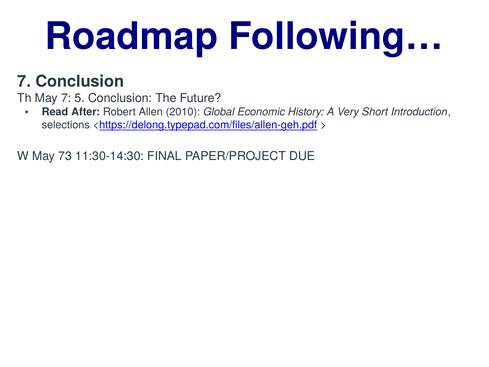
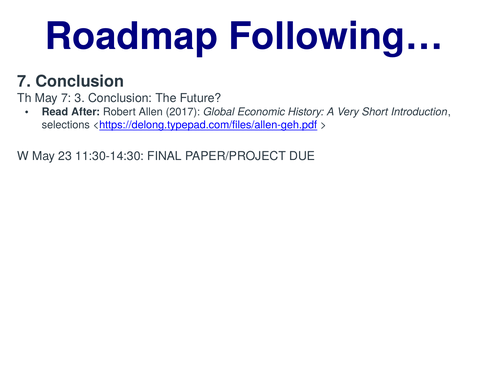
5: 5 -> 3 (80, 98)
2010: 2010 -> 2017 (183, 112)
73: 73 -> 23 (65, 156)
